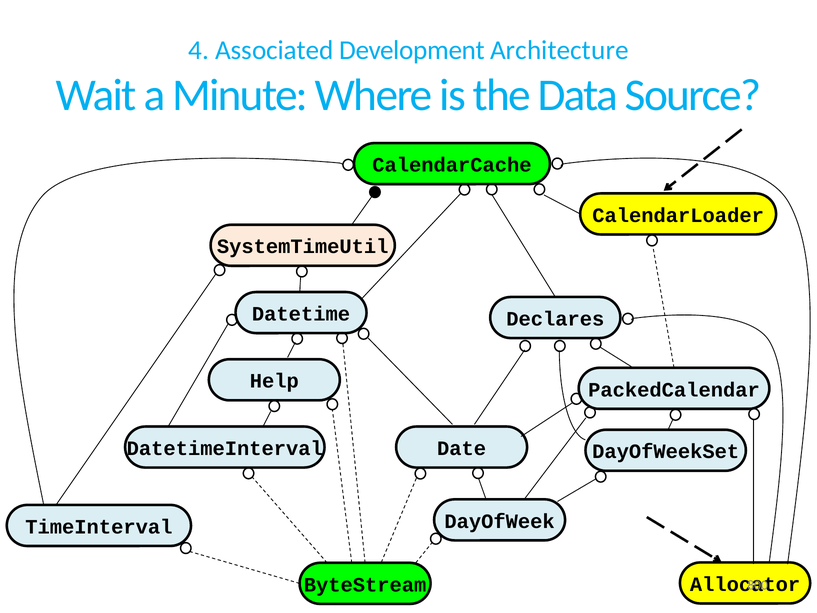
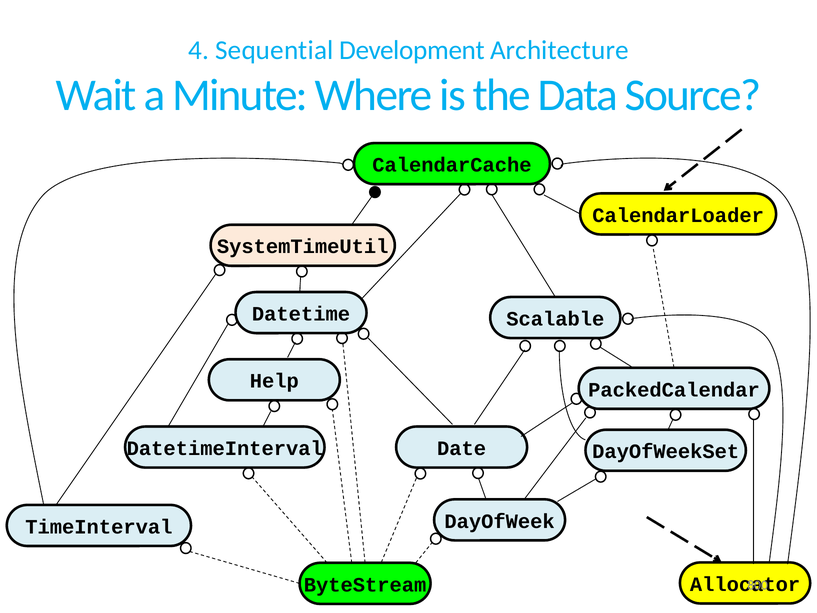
Associated: Associated -> Sequential (274, 50)
Declares: Declares -> Scalable (555, 319)
